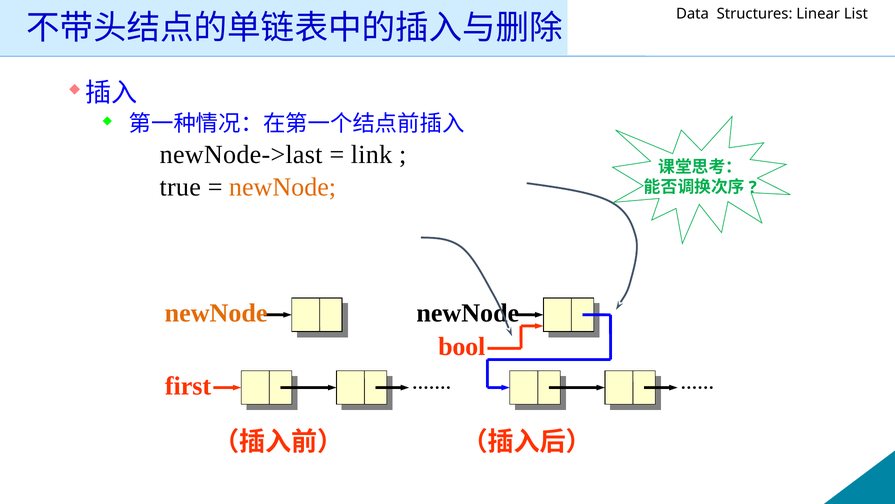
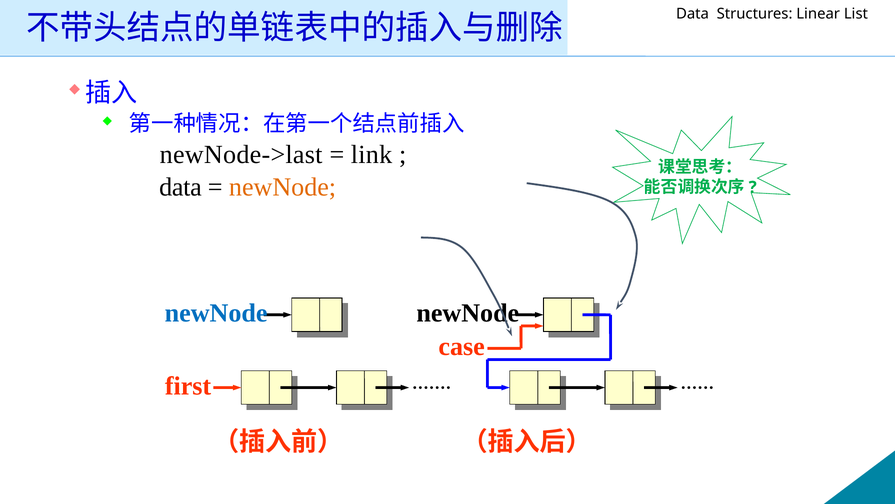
true: true -> data (180, 187)
newNode colour: orange -> blue (216, 313)
bool: bool -> case (462, 346)
